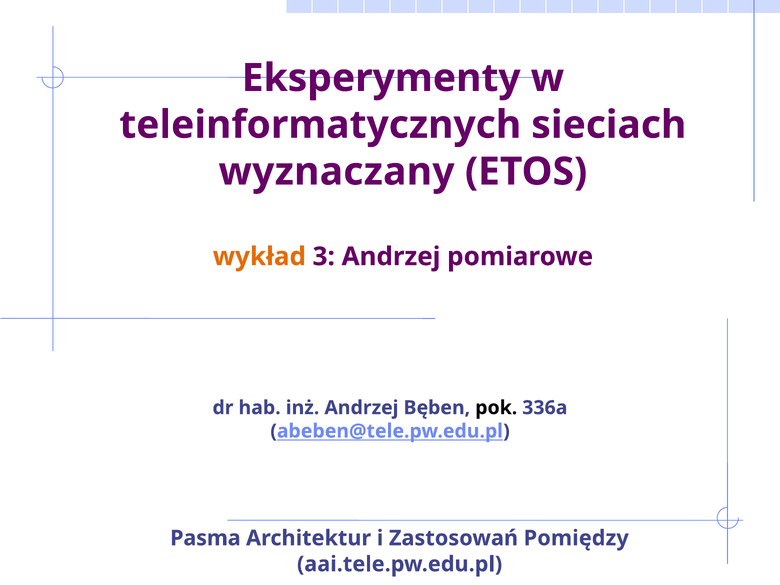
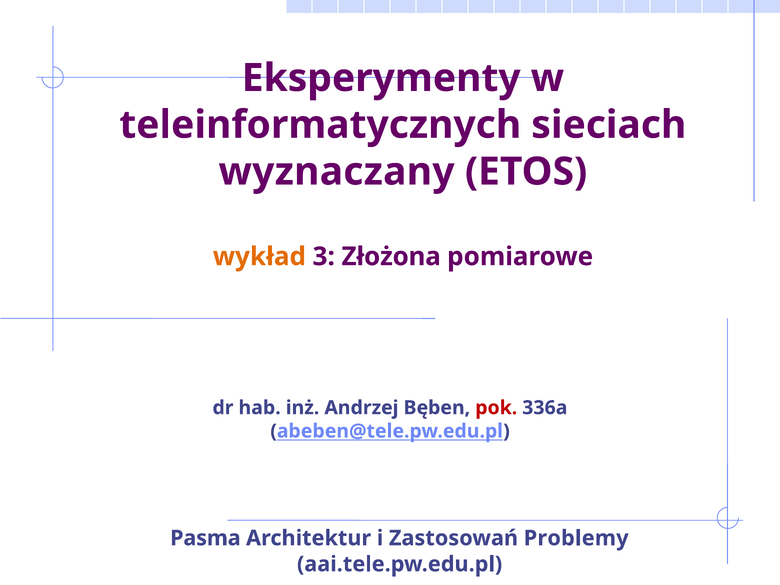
3 Andrzej: Andrzej -> Złożona (391, 257)
pok colour: black -> red (496, 408)
Pomiędzy: Pomiędzy -> Problemy (576, 538)
